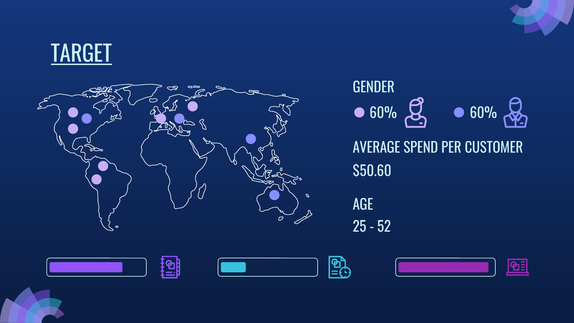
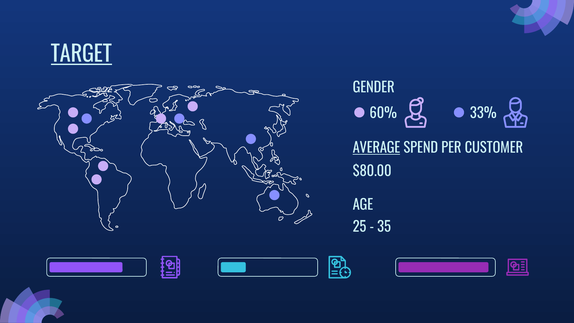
60%: 60% -> 33% (483, 113)
AVERAGE underline: none -> present (376, 148)
$50.60: $50.60 -> $80.00 (372, 171)
52: 52 -> 35 (384, 227)
